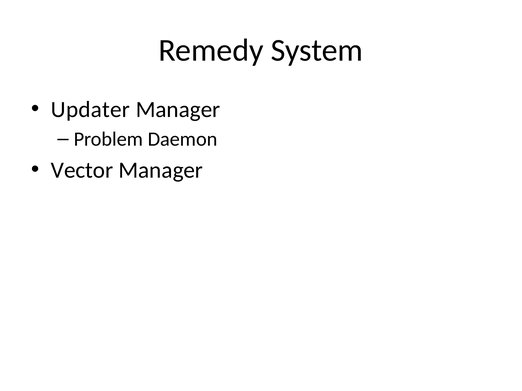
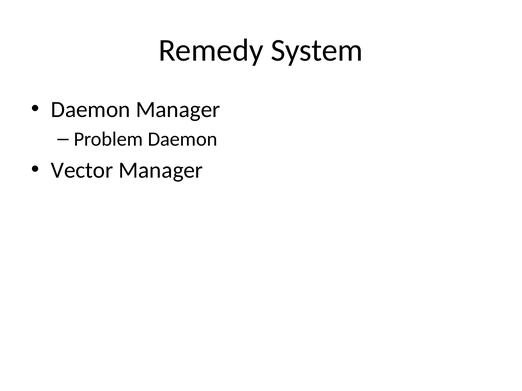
Updater: Updater -> Daemon (91, 110)
